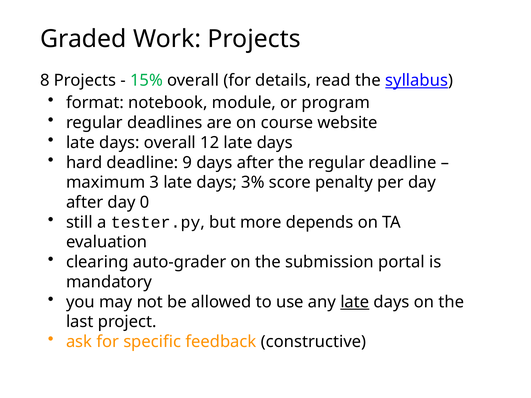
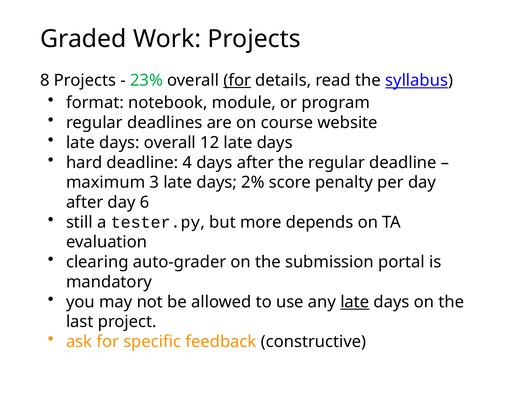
15%: 15% -> 23% (146, 80)
for underline: none -> present (237, 80)
9: 9 -> 4 (187, 163)
3%: 3% -> 2% (253, 183)
0: 0 -> 6 (145, 203)
